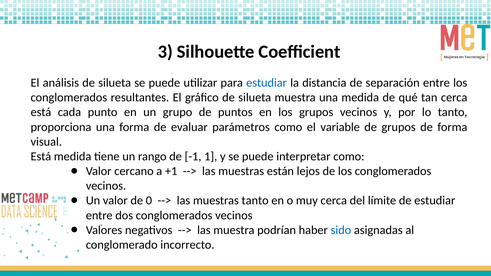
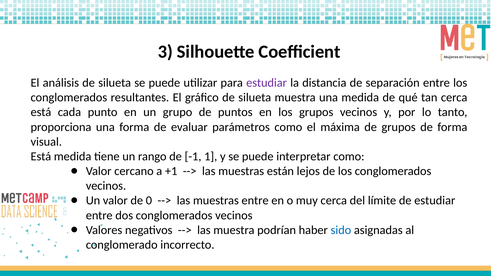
estudiar colour: blue -> purple (267, 83)
variable: variable -> máxima (340, 127)
muestras tanto: tanto -> entre (255, 201)
